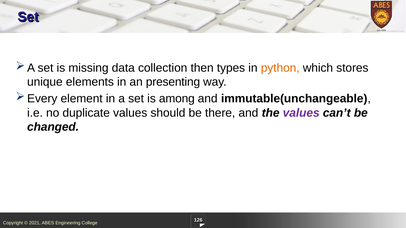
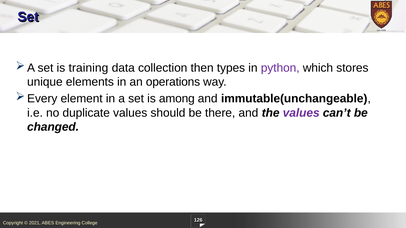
missing: missing -> training (88, 68)
python colour: orange -> purple (280, 68)
presenting: presenting -> operations (173, 82)
